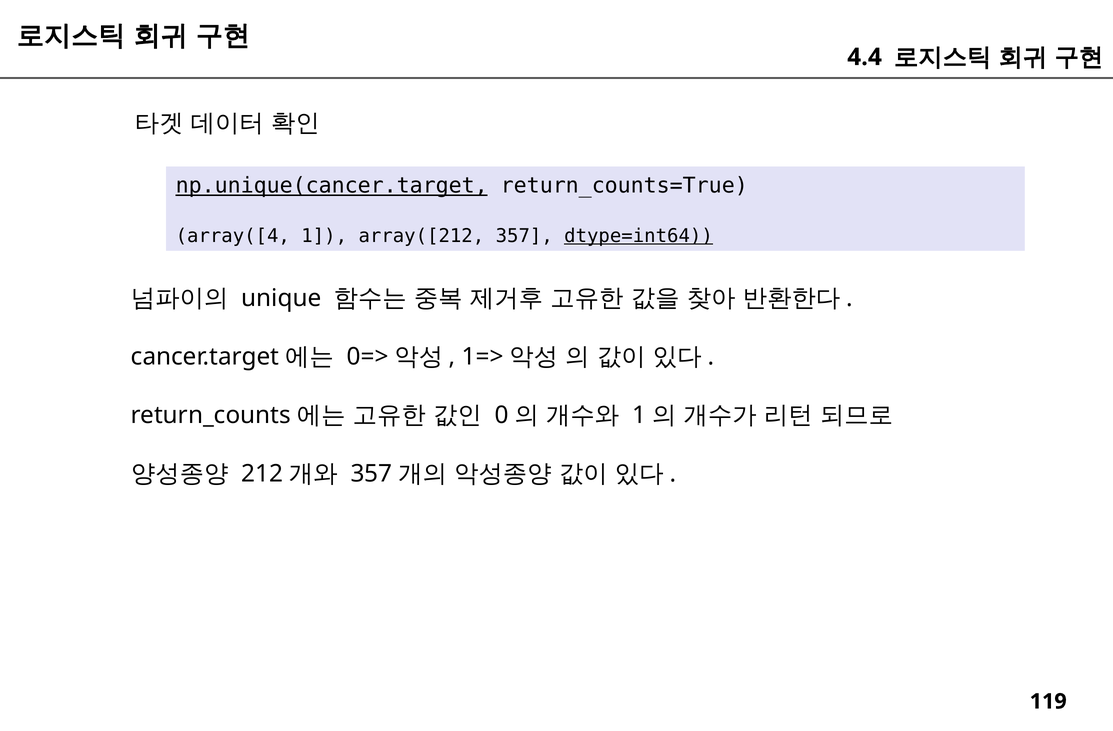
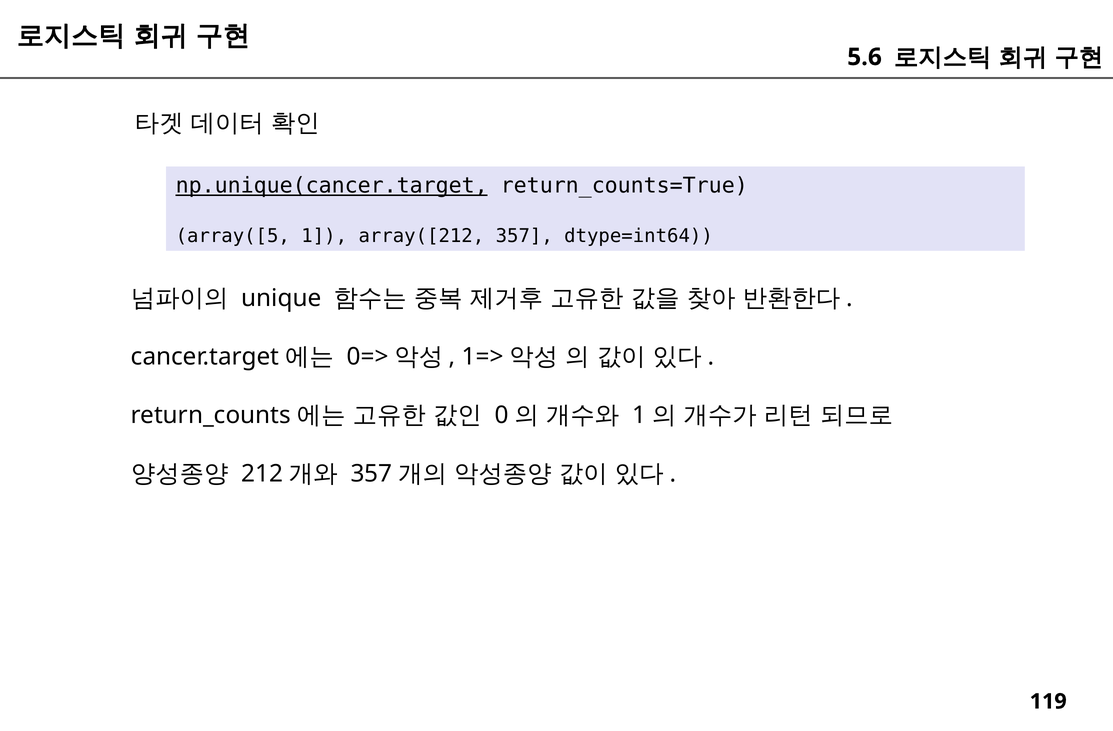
4.4: 4.4 -> 5.6 (865, 57)
array([4: array([4 -> array([5 (233, 236)
dtype=int64 underline: present -> none (639, 236)
